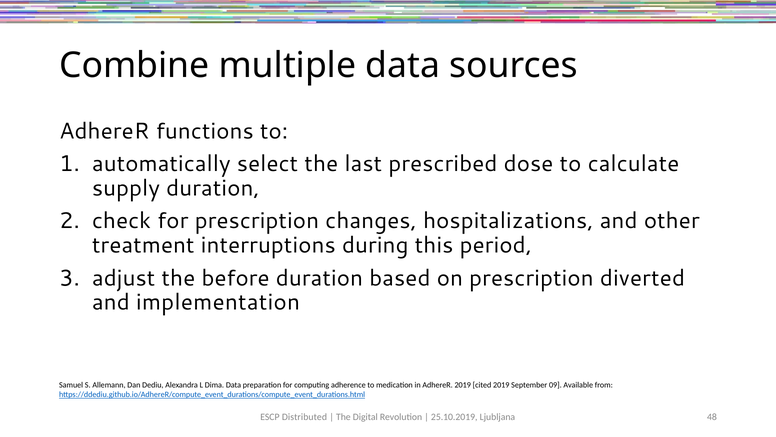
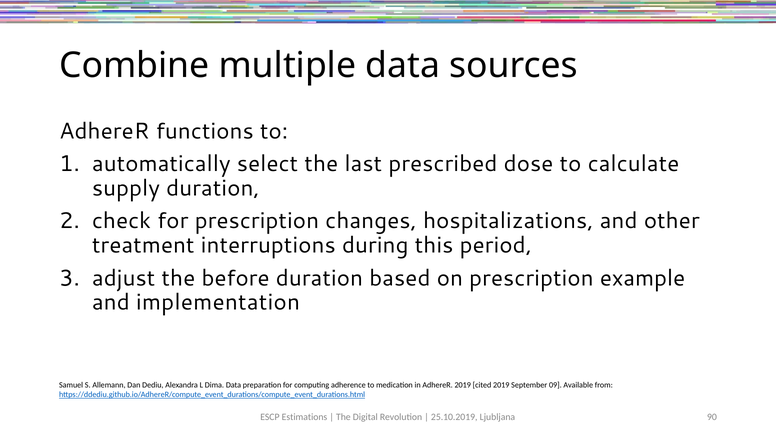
diverted: diverted -> example (643, 278)
Distributed: Distributed -> Estimations (305, 417)
48: 48 -> 90 (712, 417)
